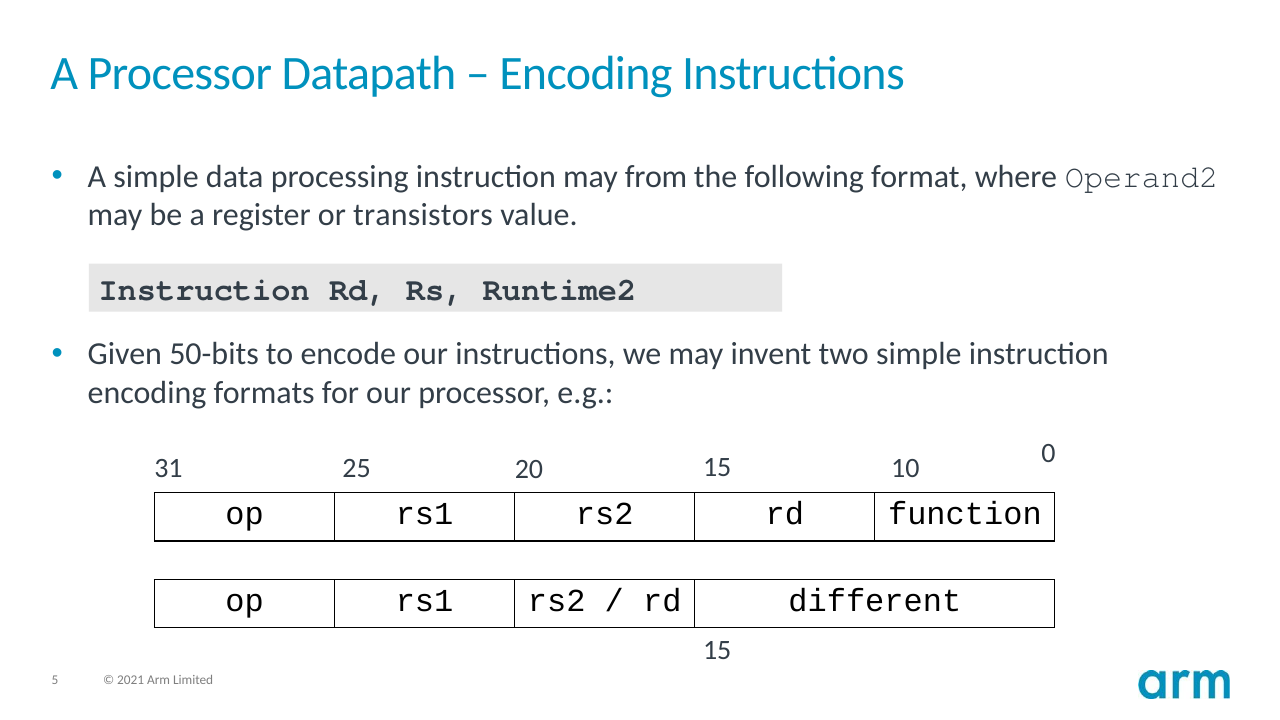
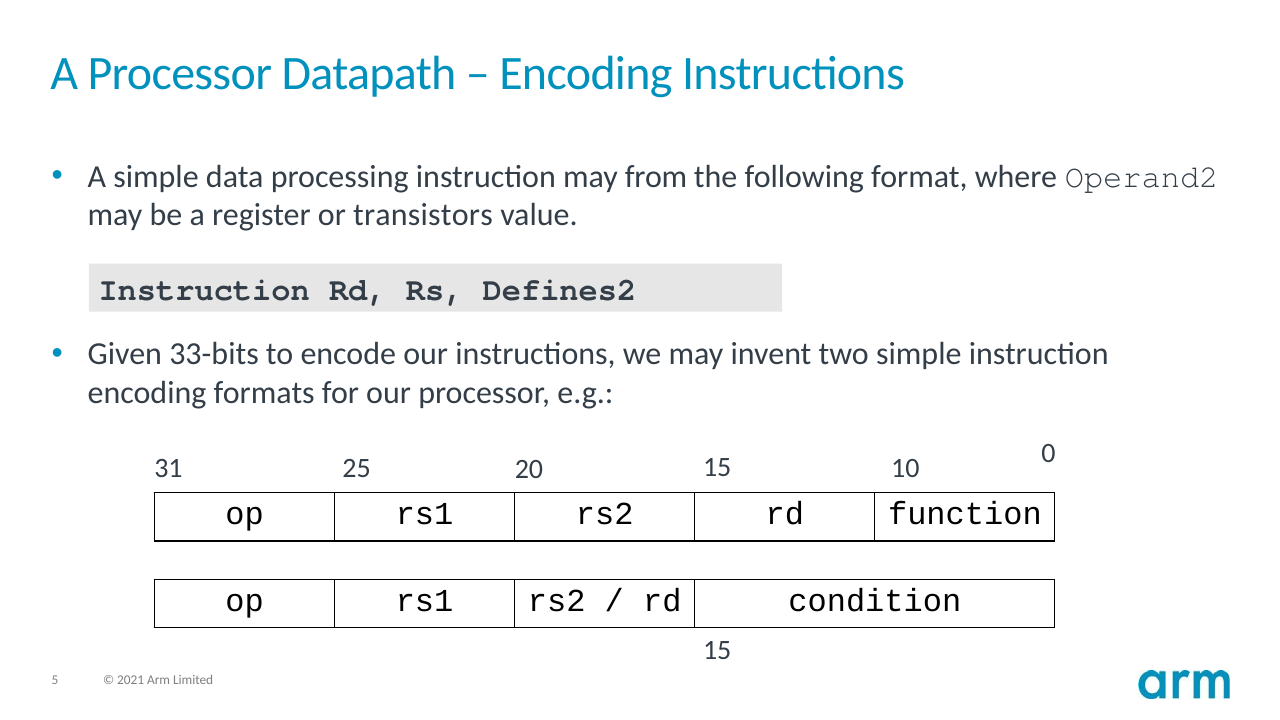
Runtime2: Runtime2 -> Defines2 (559, 290)
50-bits: 50-bits -> 33-bits (214, 354)
different: different -> condition (875, 601)
